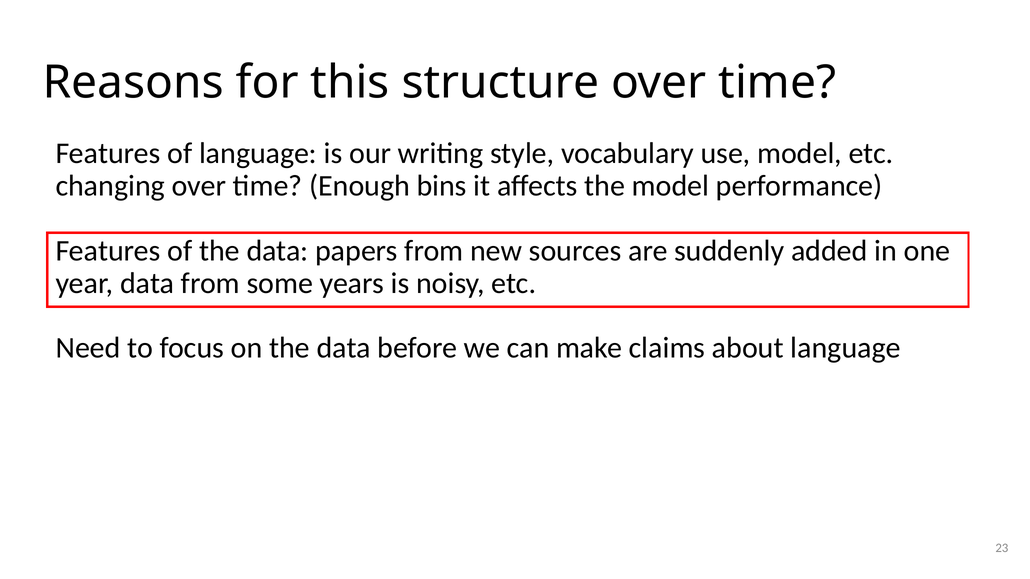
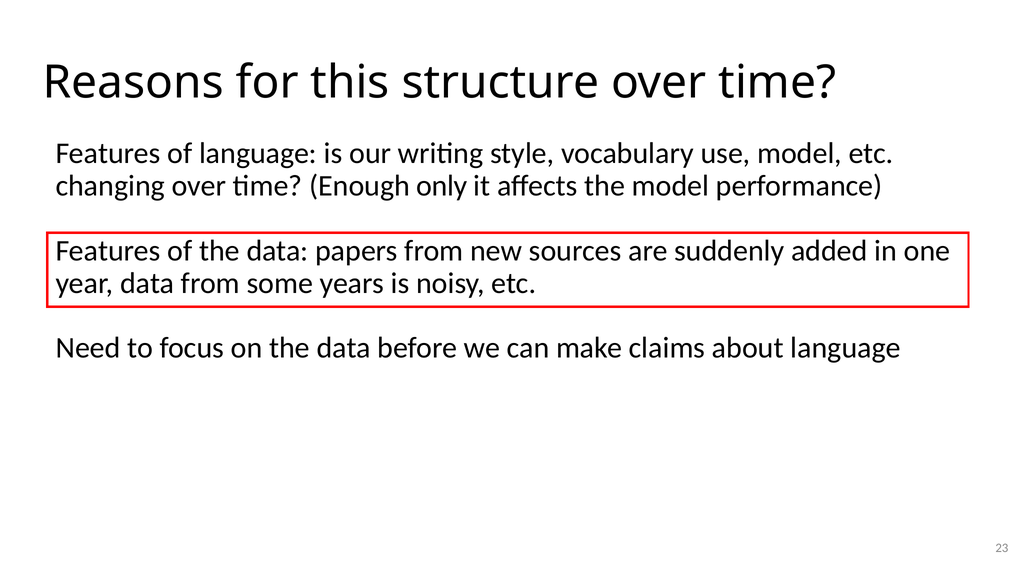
bins: bins -> only (442, 186)
